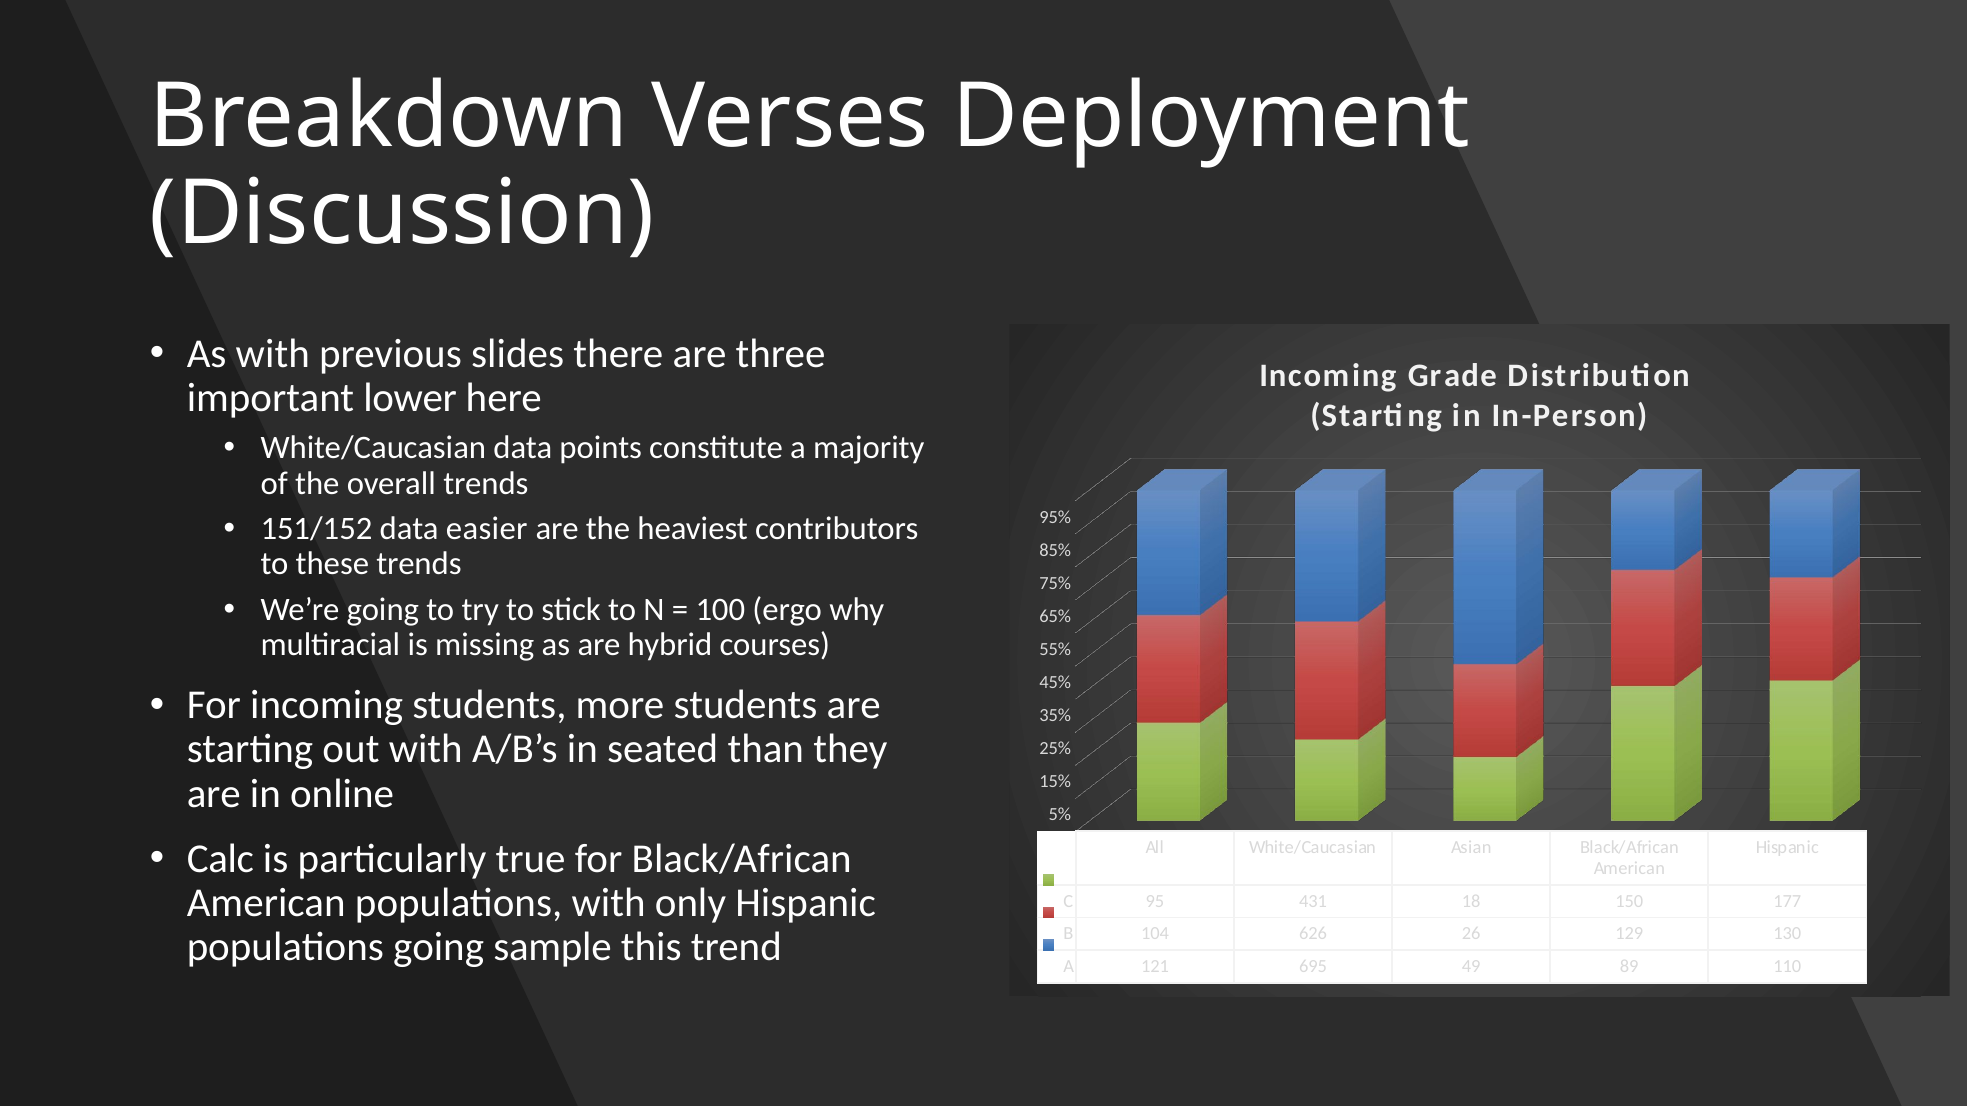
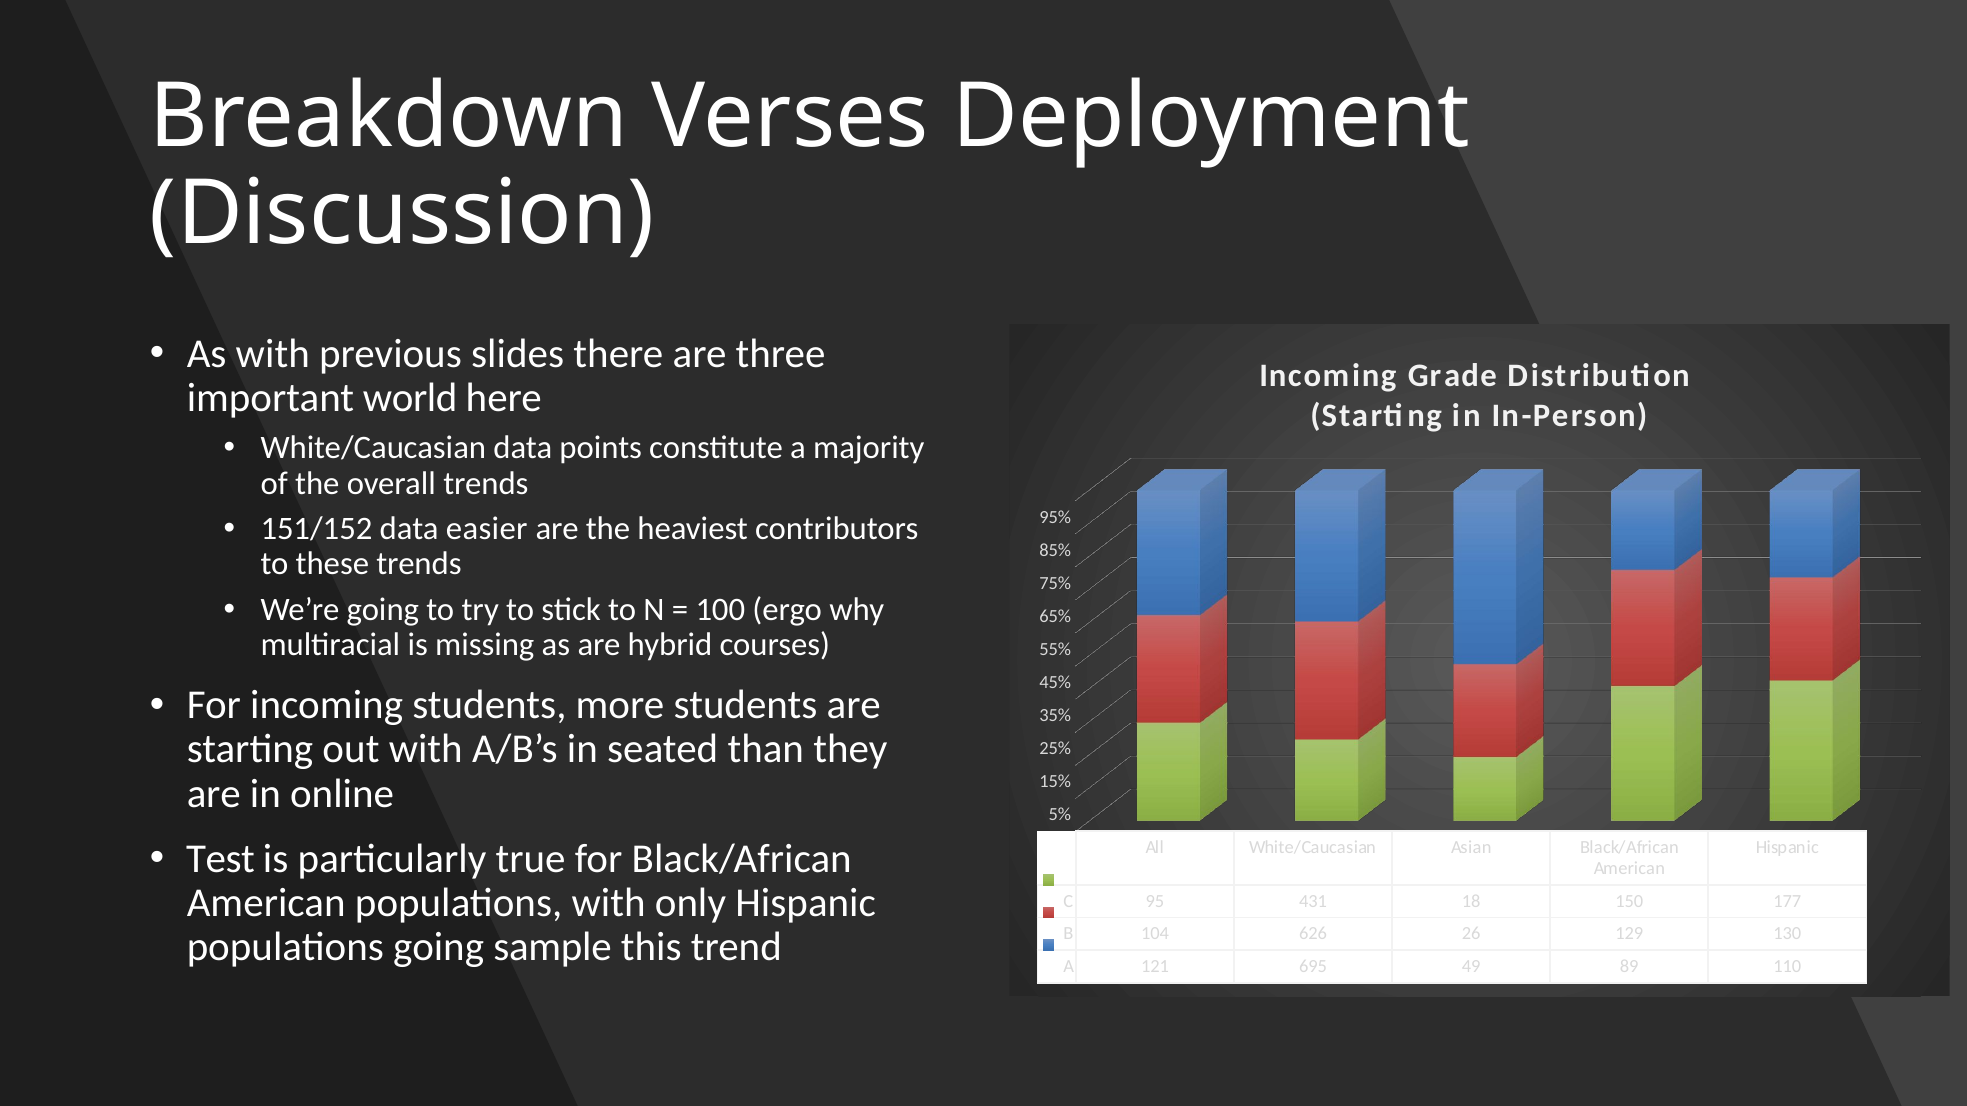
lower: lower -> world (410, 398)
Calc: Calc -> Test (220, 859)
